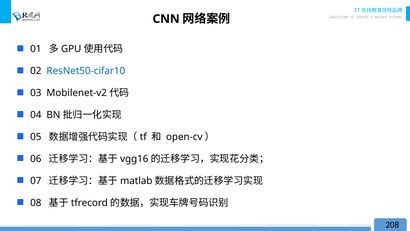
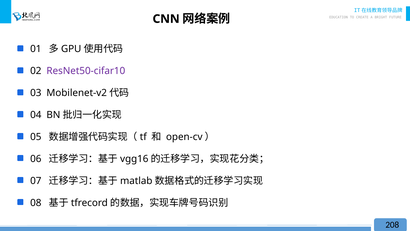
ResNet50-cifar10 colour: blue -> purple (86, 71)
